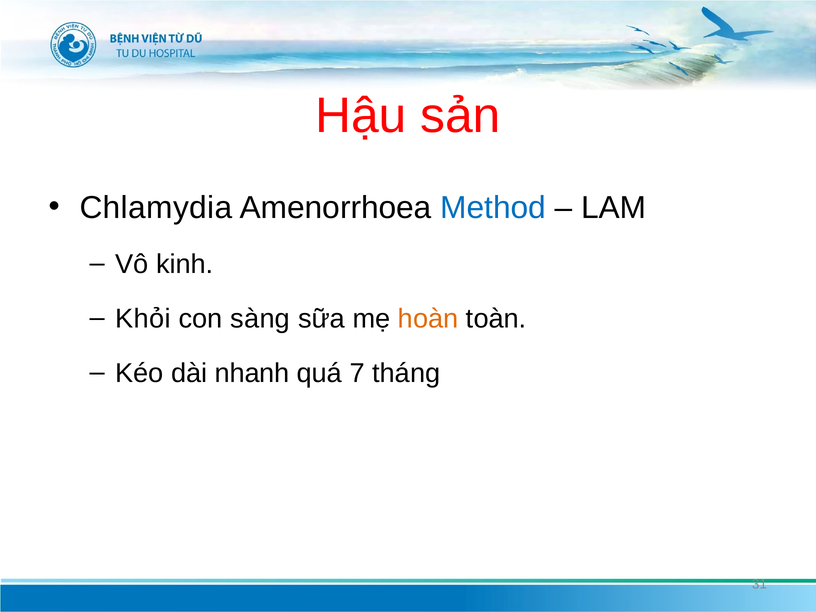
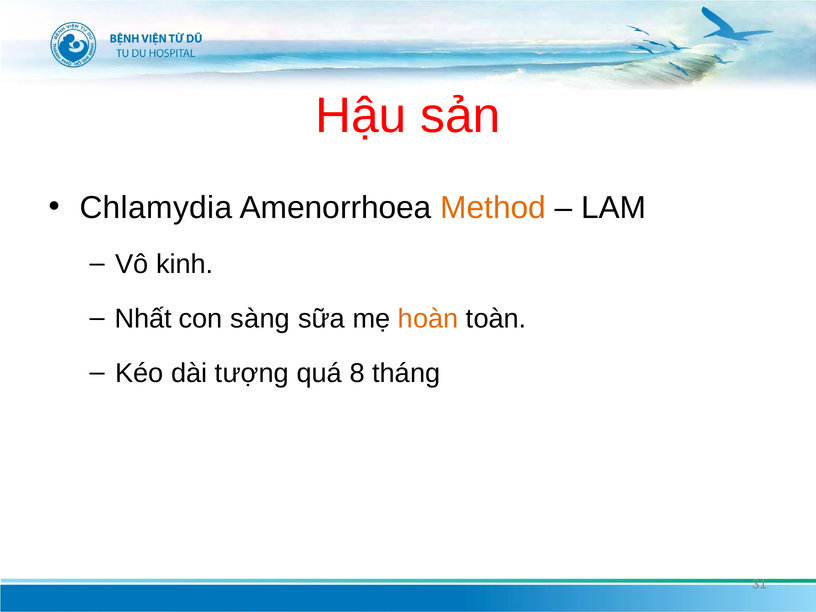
Method colour: blue -> orange (493, 208)
Khỏi: Khỏi -> Nhất (143, 319)
nhanh: nhanh -> tượng (252, 373)
7: 7 -> 8 (357, 373)
